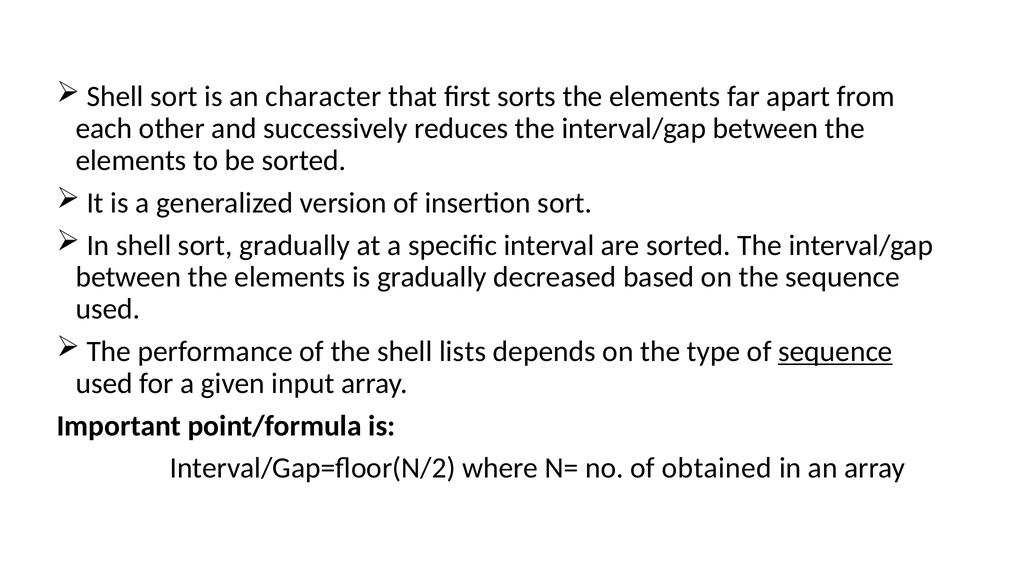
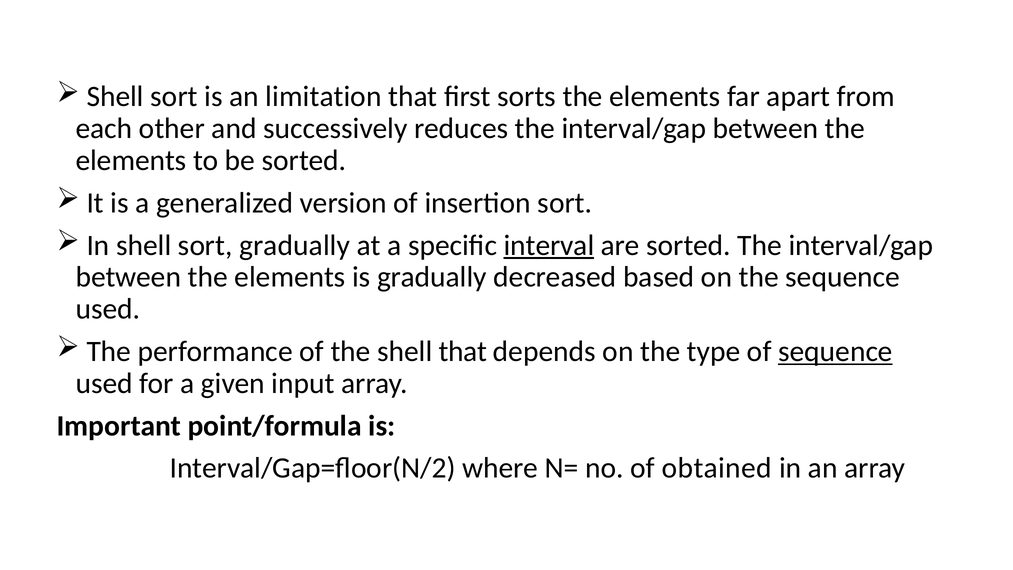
character: character -> limitation (324, 97)
interval underline: none -> present (549, 245)
shell lists: lists -> that (463, 351)
